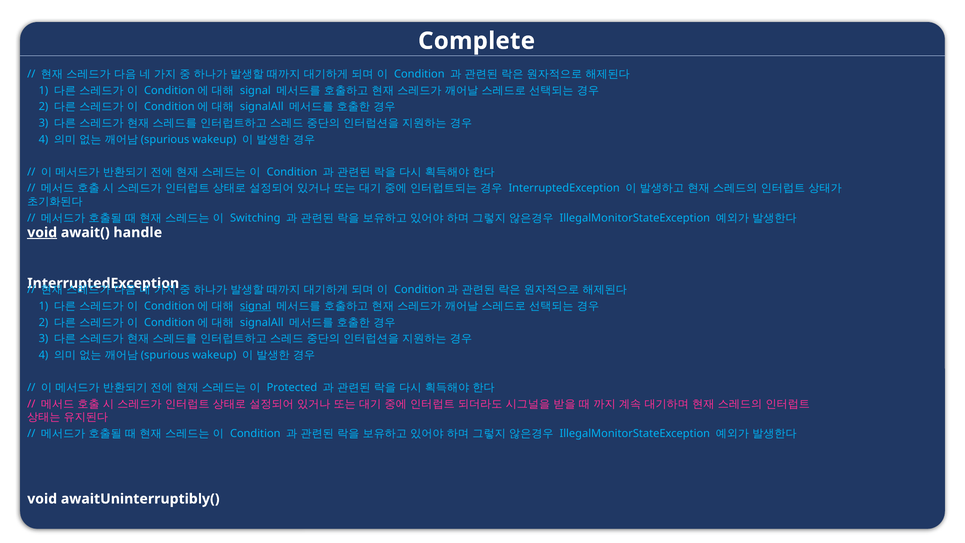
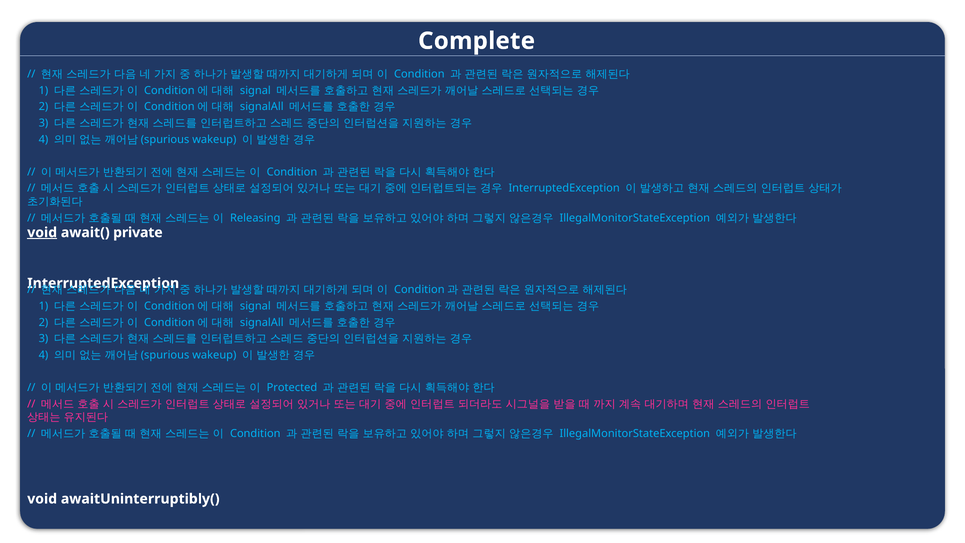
Switching: Switching -> Releasing (255, 218)
handle: handle -> private (138, 232)
signal underline: present -> none (255, 306)
